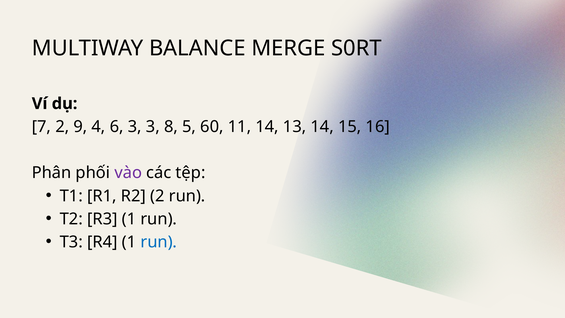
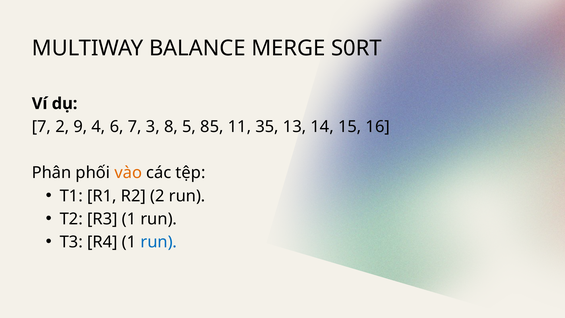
6 3: 3 -> 7 (135, 127)
60: 60 -> 85 (212, 127)
11 14: 14 -> 35 (267, 127)
vào colour: purple -> orange (128, 173)
